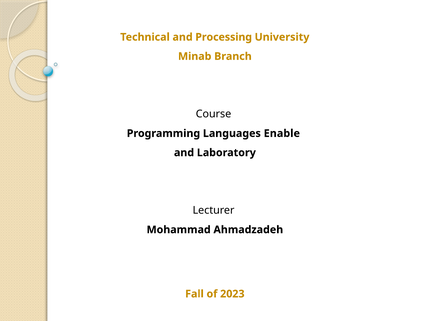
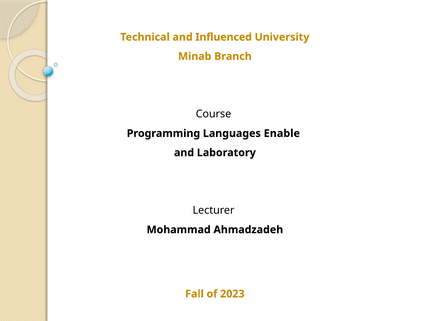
Processing: Processing -> Influenced (224, 37)
